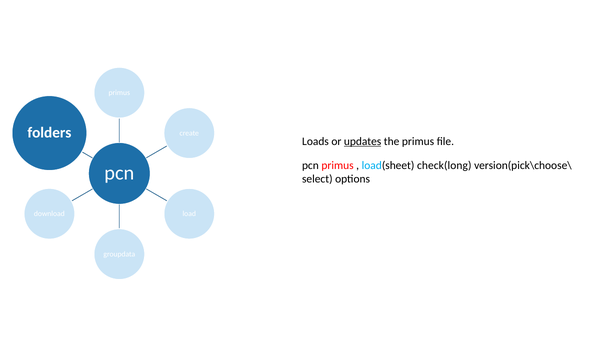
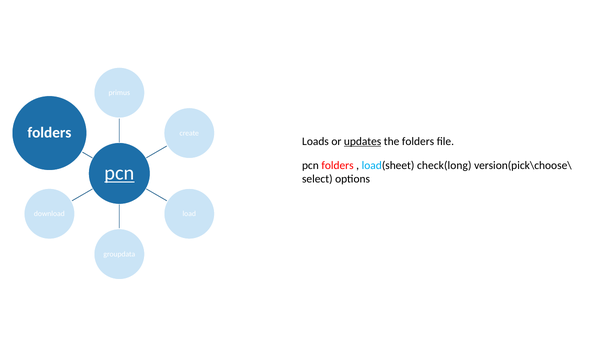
the primus: primus -> folders (418, 141)
primus: primus -> folders (338, 165)
pcn underline: none -> present (119, 173)
